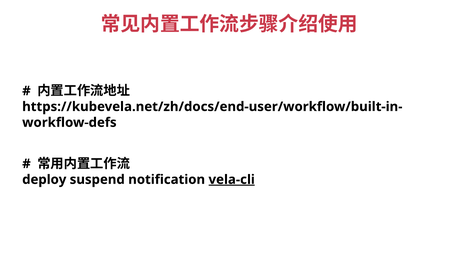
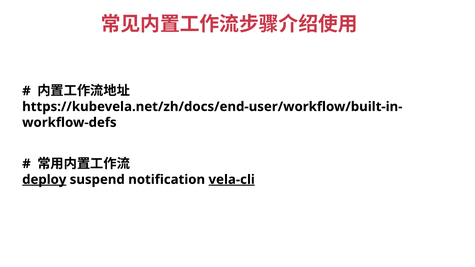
deploy underline: none -> present (44, 180)
